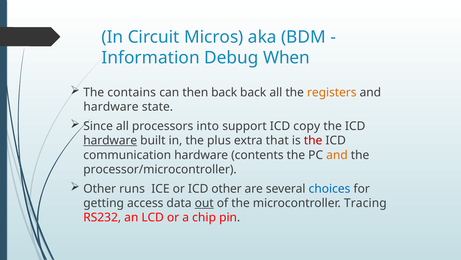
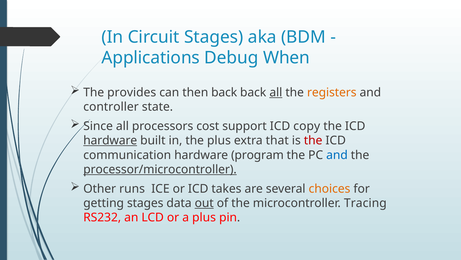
Circuit Micros: Micros -> Stages (214, 37)
Information: Information -> Applications (151, 58)
contains: contains -> provides (132, 92)
all underline: none -> present (276, 92)
hardware: hardware -> controller (111, 107)
into: into -> cost (208, 126)
contents: contents -> program (257, 155)
and colour: orange -> blue (337, 155)
processor/microcontroller underline: none -> present (160, 169)
ICD other: other -> takes (226, 188)
choices colour: blue -> orange (330, 188)
getting access: access -> stages (145, 203)
a chip: chip -> plus (204, 217)
